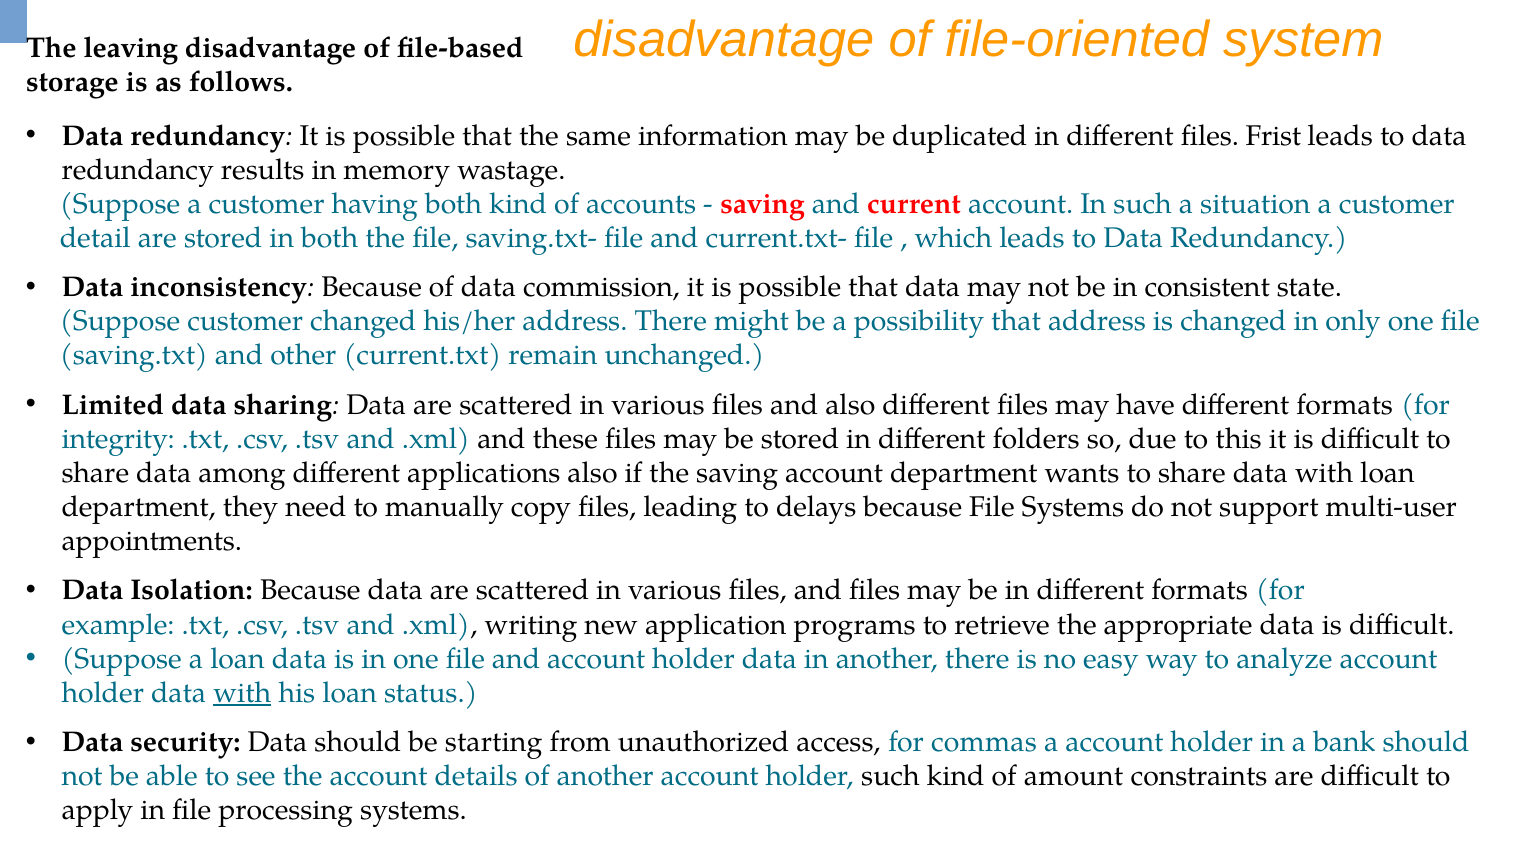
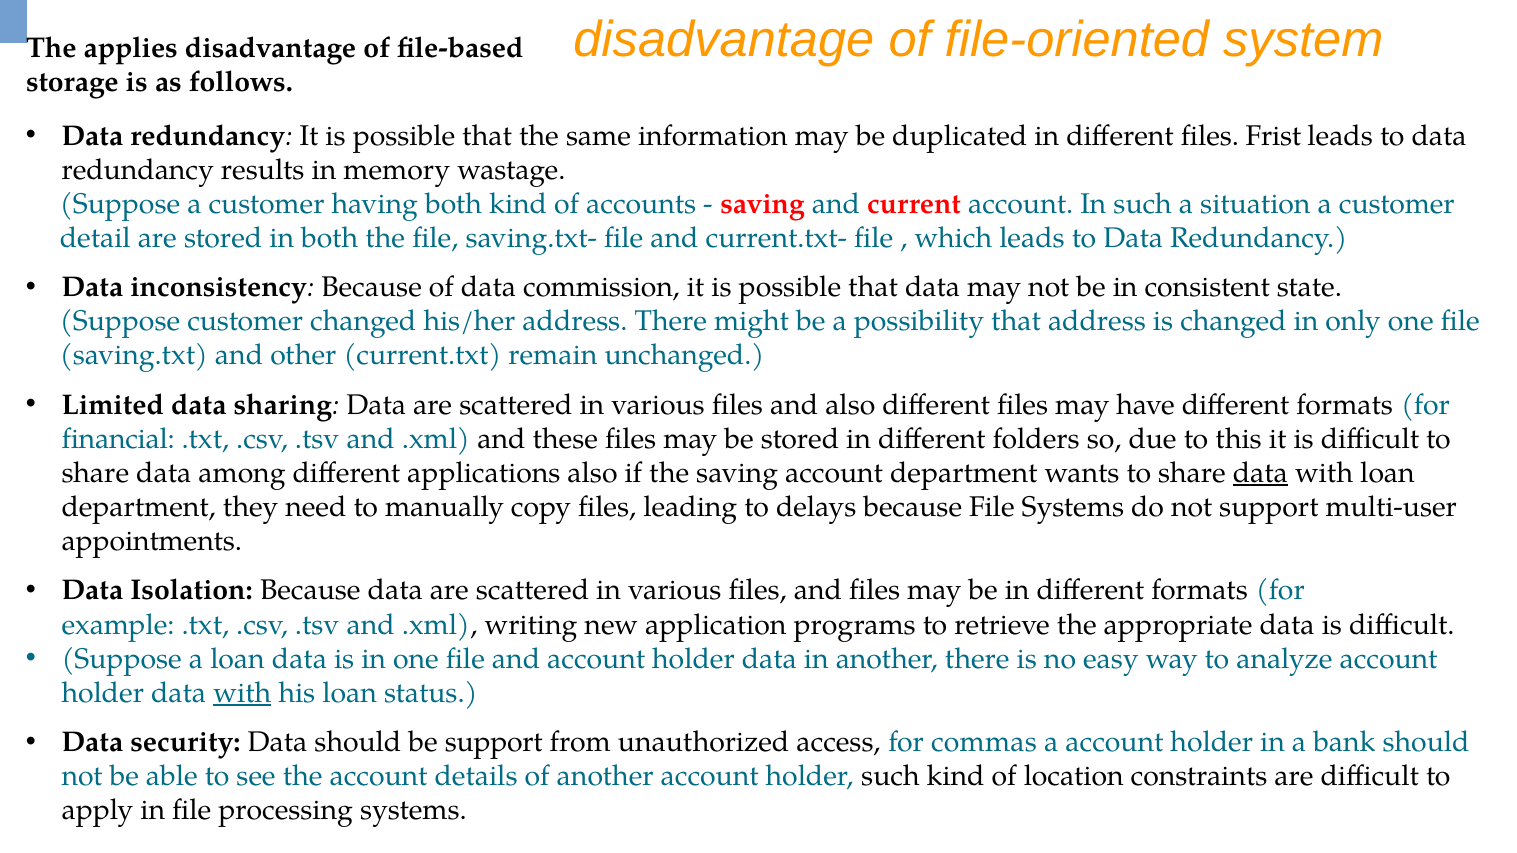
leaving: leaving -> applies (131, 48)
integrity: integrity -> financial (118, 439)
data underline: none -> present (1260, 473)
be starting: starting -> support (494, 742)
amount: amount -> location (1074, 777)
